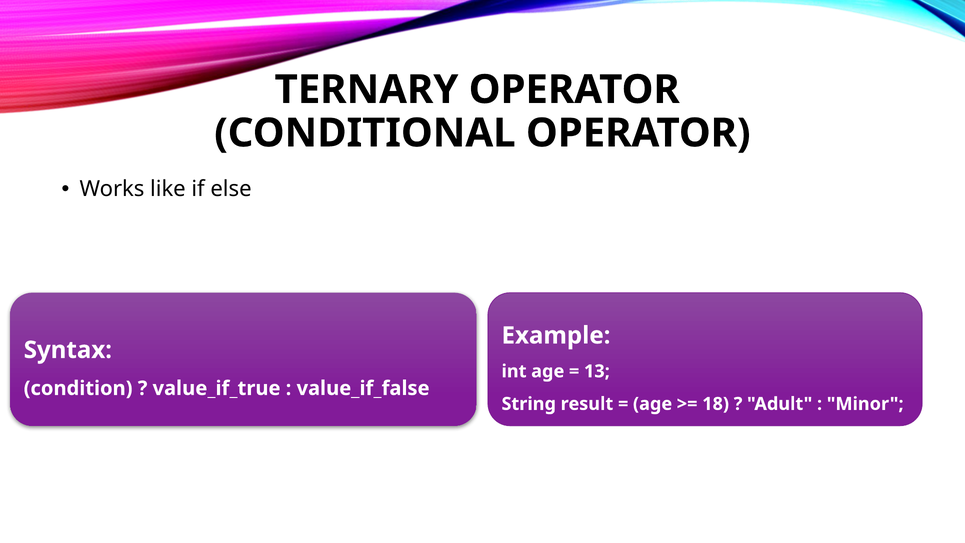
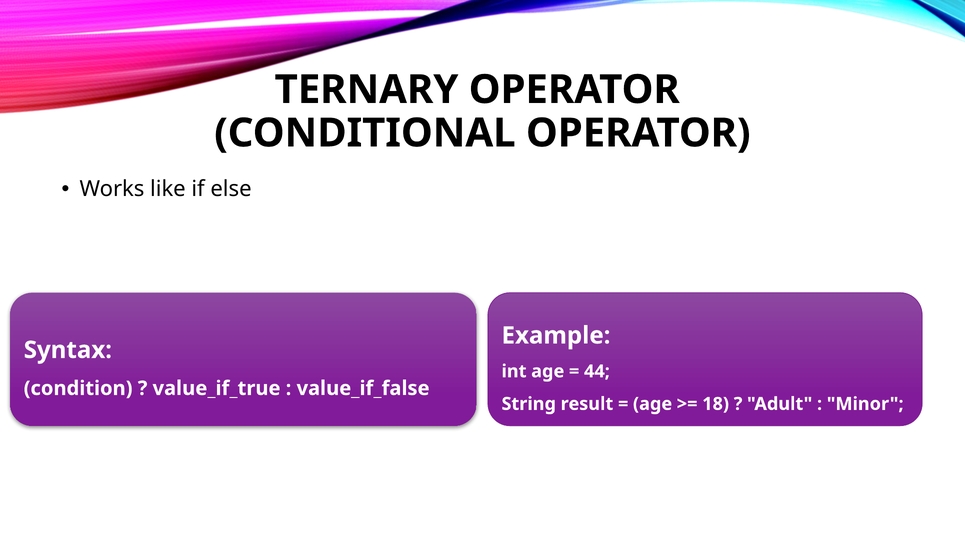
13: 13 -> 44 (597, 371)
